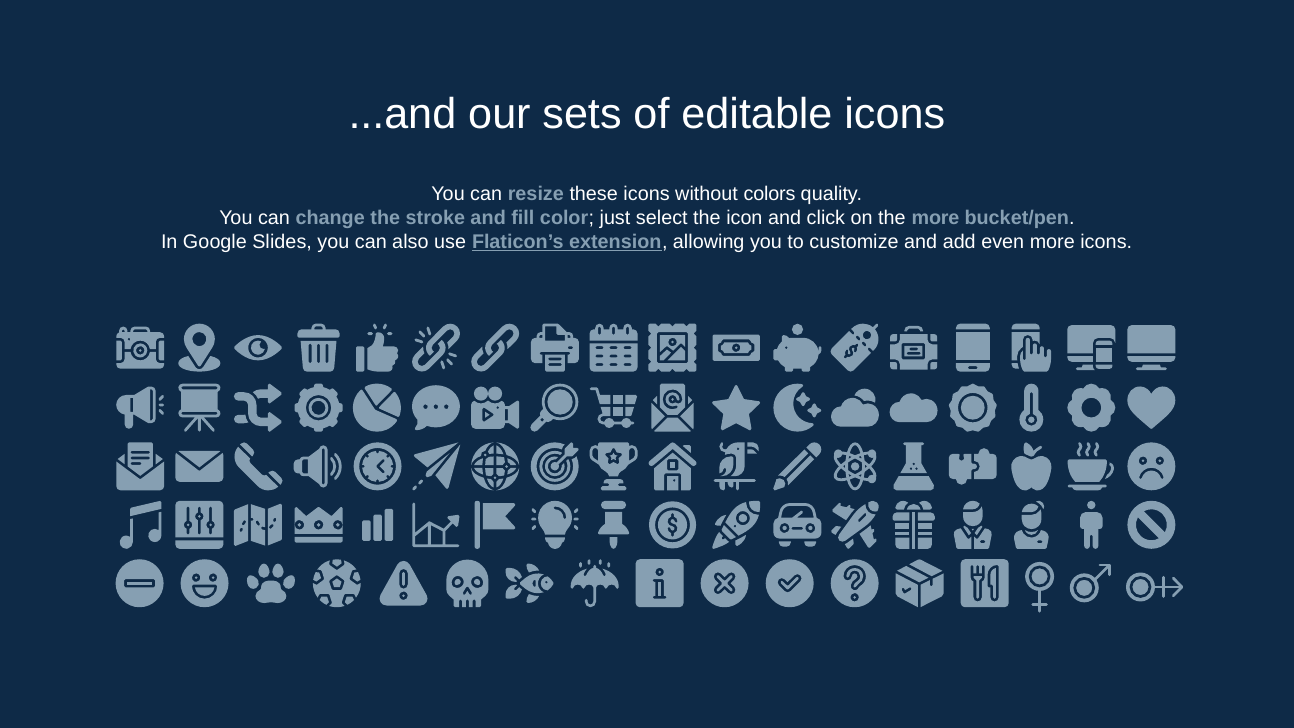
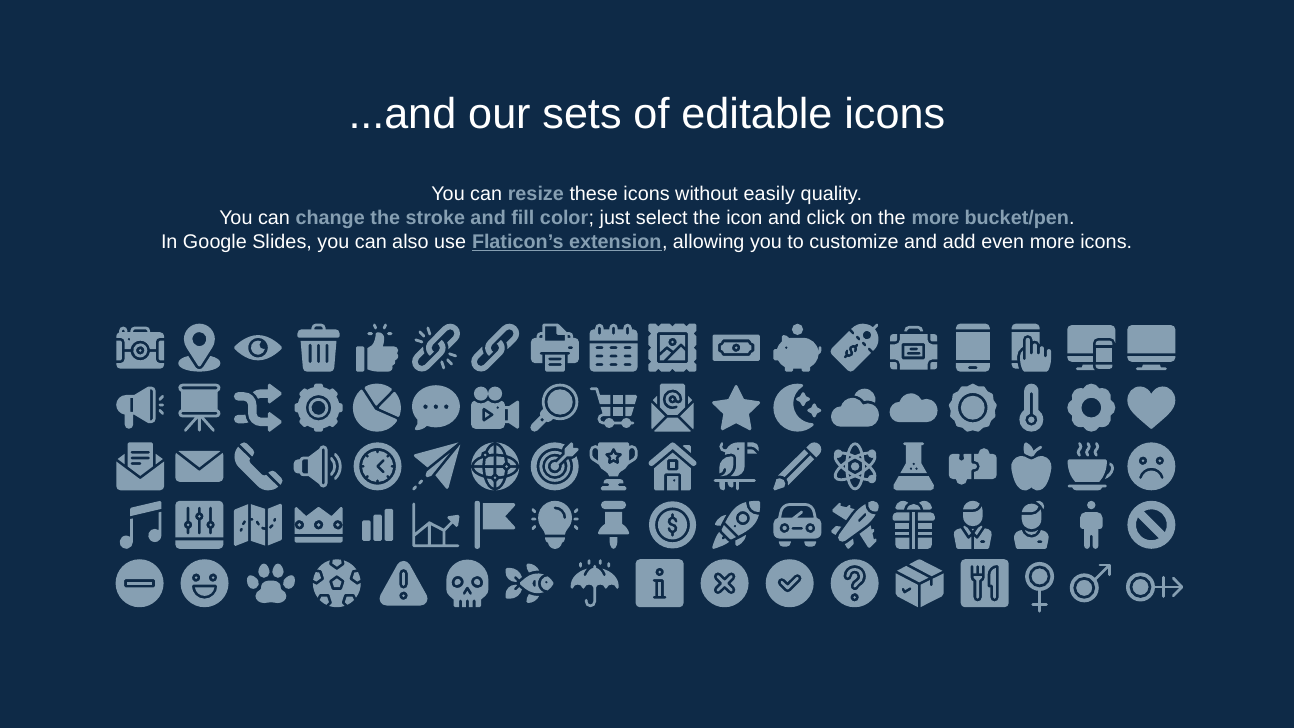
colors: colors -> easily (769, 194)
